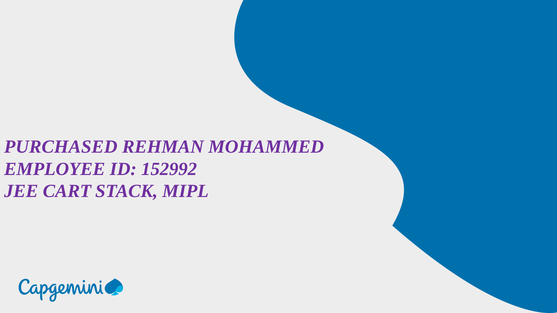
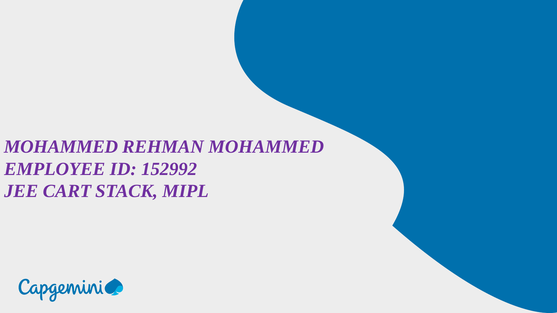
PURCHASED: PURCHASED -> MOHAMMED (61, 147)
